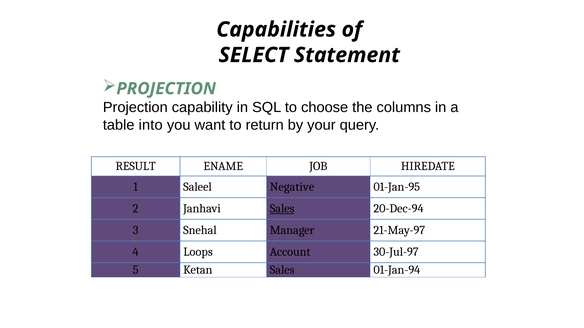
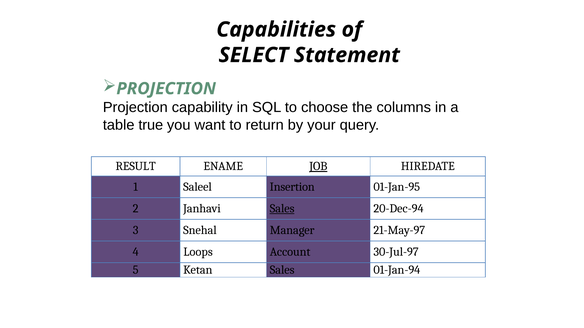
into: into -> true (151, 125)
JOB underline: none -> present (318, 167)
Negative: Negative -> Insertion (292, 187)
